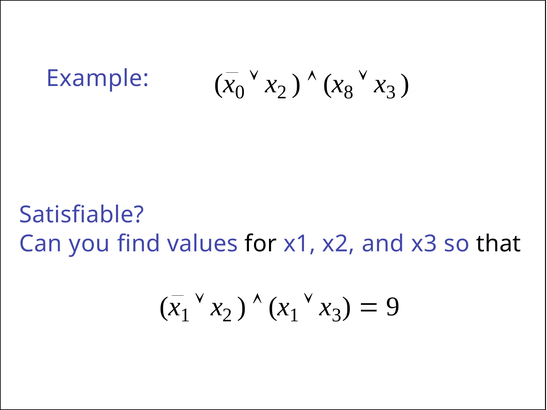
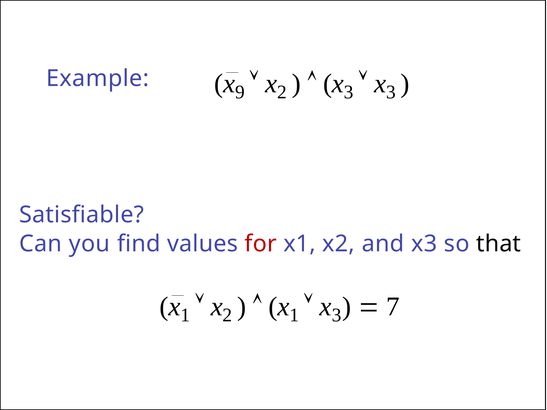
0: 0 -> 9 (240, 92)
8: 8 -> 3 (349, 92)
for colour: black -> red (261, 244)
9: 9 -> 7 (393, 307)
